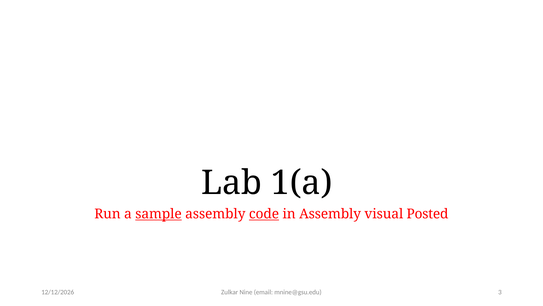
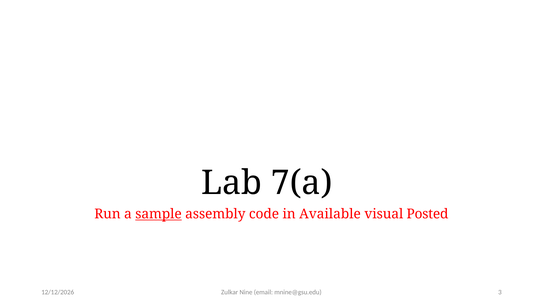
1(a: 1(a -> 7(a (302, 183)
code underline: present -> none (264, 214)
in Assembly: Assembly -> Available (330, 214)
